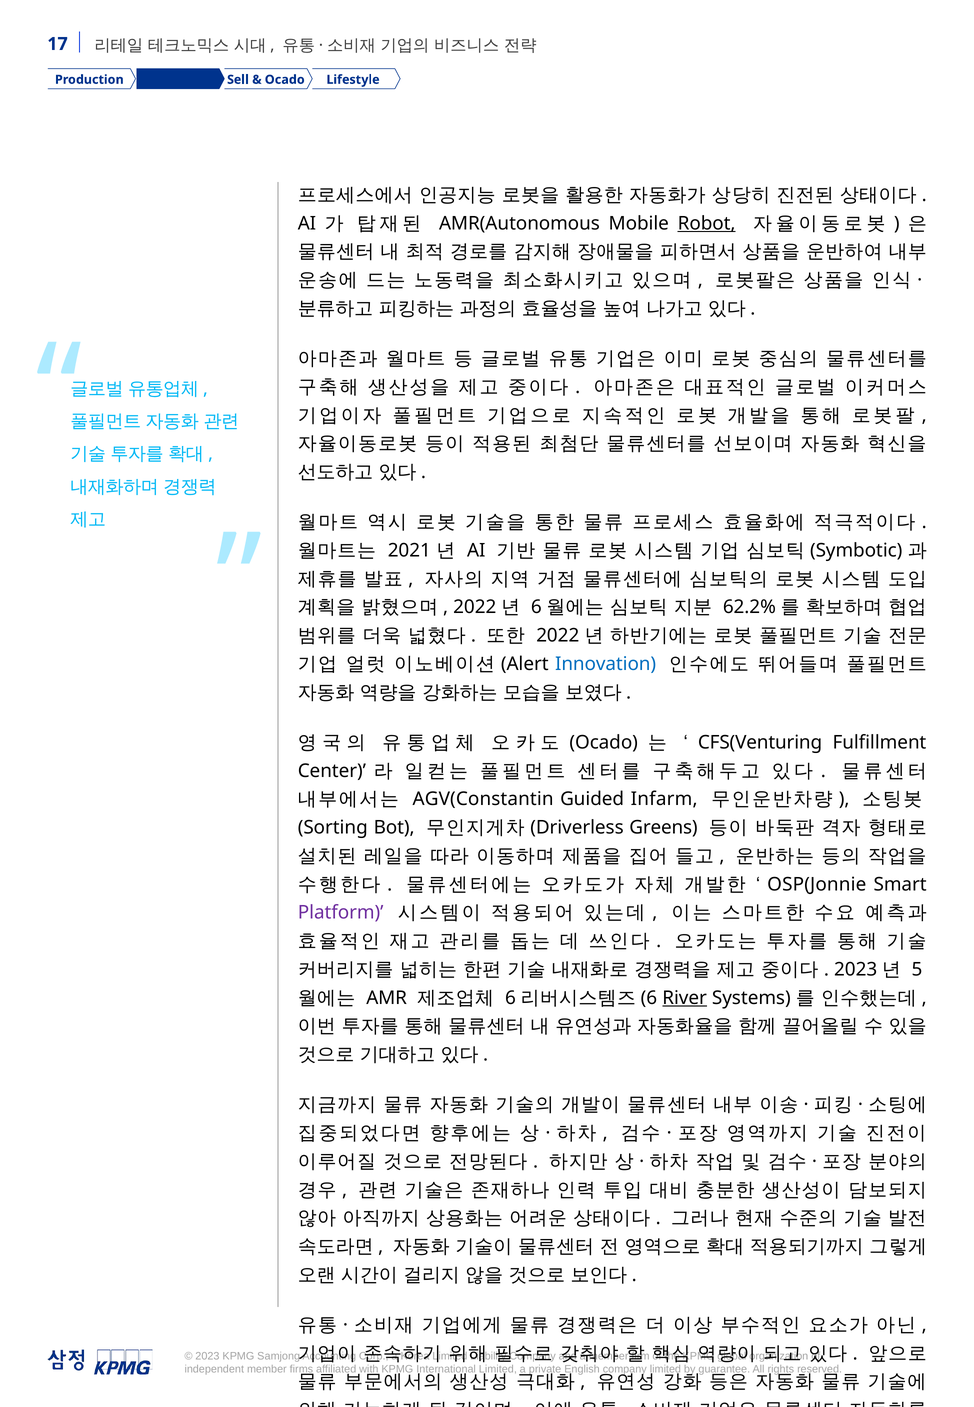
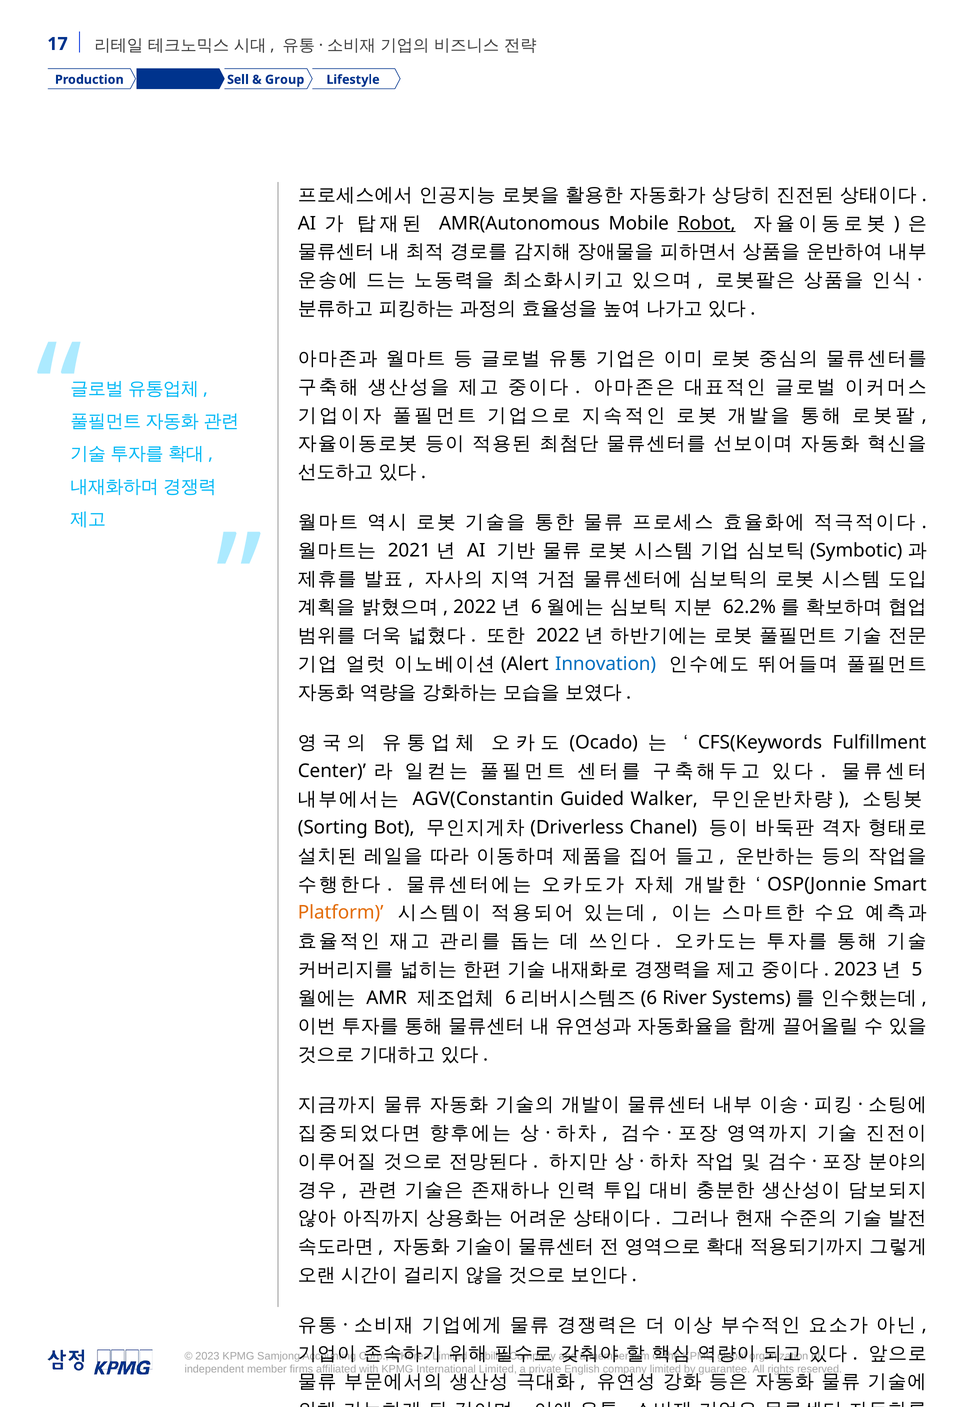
Ocado: Ocado -> Group (285, 80)
CFS(Venturing: CFS(Venturing -> CFS(Keywords (760, 742)
Infarm: Infarm -> Walker (664, 799)
Greens: Greens -> Chanel (663, 828)
Platform colour: purple -> orange (341, 913)
River underline: present -> none (685, 998)
